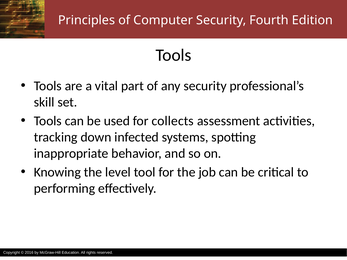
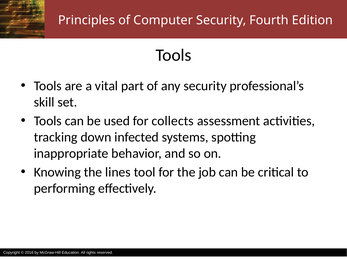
level: level -> lines (118, 172)
